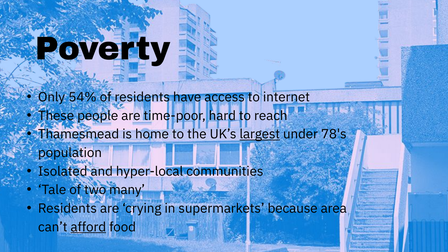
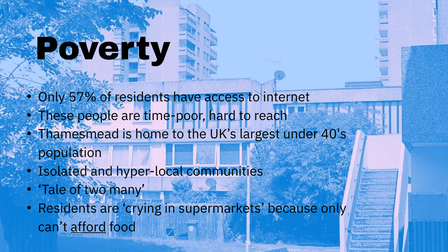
54%: 54% -> 57% (83, 97)
largest underline: present -> none (260, 134)
78's: 78's -> 40's (334, 134)
because area: area -> only (334, 208)
